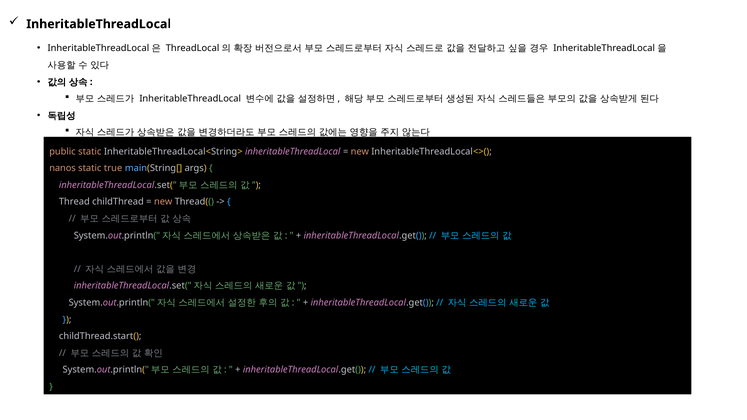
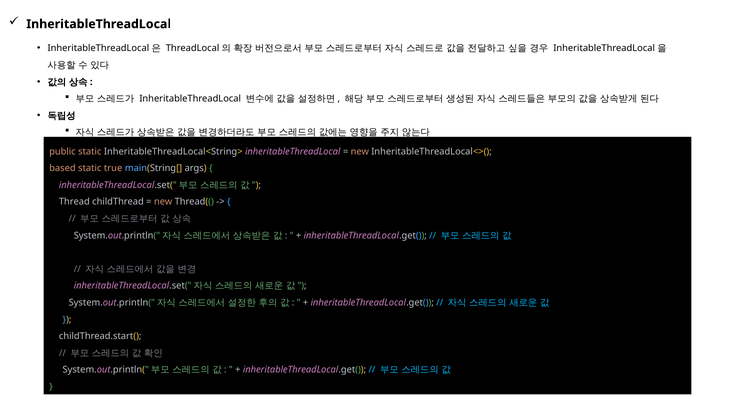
nanos: nanos -> based (62, 168)
